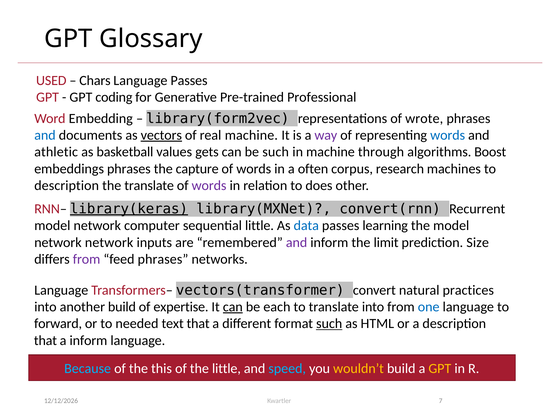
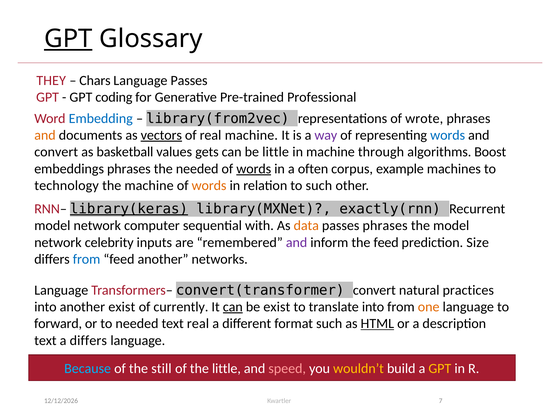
GPT underline: none -> present (68, 39)
USED: USED -> THEY (51, 81)
Embedding colour: black -> blue (101, 118)
library(form2vec: library(form2vec -> library(from2vec (218, 118)
and colour: blue -> orange (45, 135)
athletic: athletic -> convert (56, 152)
be such: such -> little (276, 152)
the capture: capture -> needed (197, 169)
words underline: none -> present (254, 169)
research: research -> example (400, 169)
description: description -> technology (67, 186)
the translate: translate -> machine (149, 186)
words colour: purple -> orange (209, 186)
to does: does -> such (319, 186)
convert(rnn: convert(rnn -> exactly(rnn (390, 209)
sequential little: little -> with (259, 226)
data colour: blue -> orange (306, 226)
passes learning: learning -> phrases (385, 226)
network network: network -> celebrity (109, 242)
the limit: limit -> feed (386, 242)
from colour: purple -> blue (87, 259)
feed phrases: phrases -> another (163, 259)
vectors(transformer: vectors(transformer -> convert(transformer (260, 290)
another build: build -> exist (122, 307)
expertise: expertise -> currently (181, 307)
be each: each -> exist (277, 307)
one colour: blue -> orange (429, 307)
text that: that -> real (198, 324)
such underline: present -> none (329, 324)
HTML underline: none -> present (377, 324)
that: that -> text (45, 340)
a inform: inform -> differs (88, 340)
this: this -> still (161, 369)
speed colour: light blue -> pink (287, 369)
